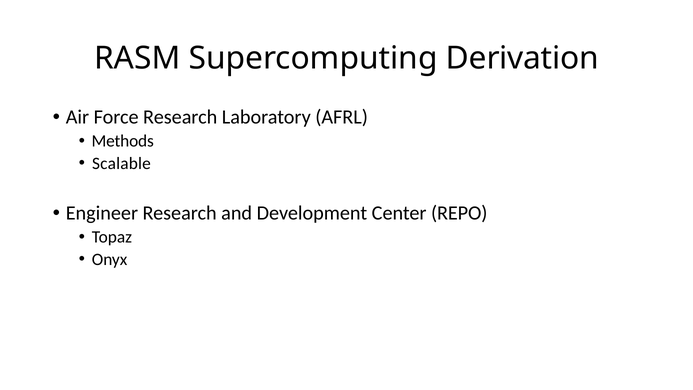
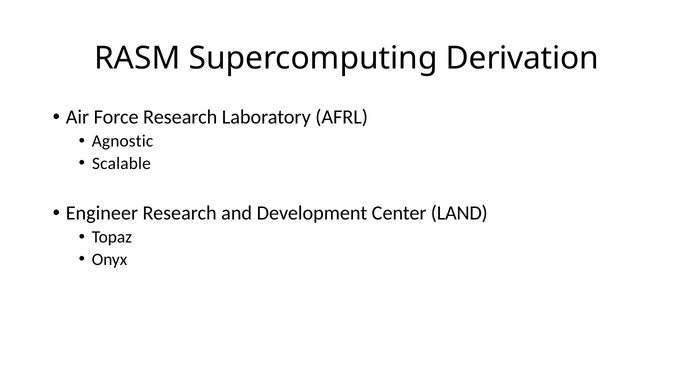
Methods: Methods -> Agnostic (123, 141)
REPO: REPO -> LAND (459, 213)
